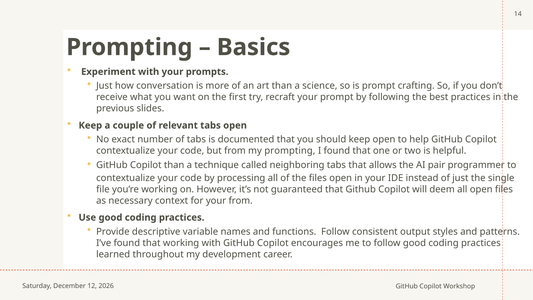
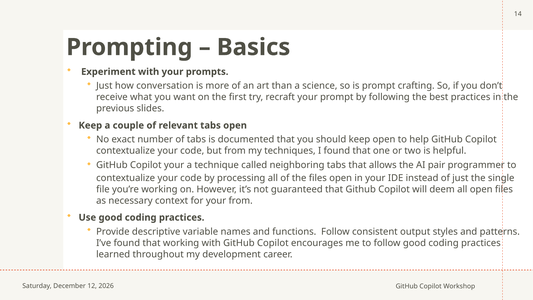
my prompting: prompting -> techniques (290, 151)
Copilot than: than -> your (174, 165)
